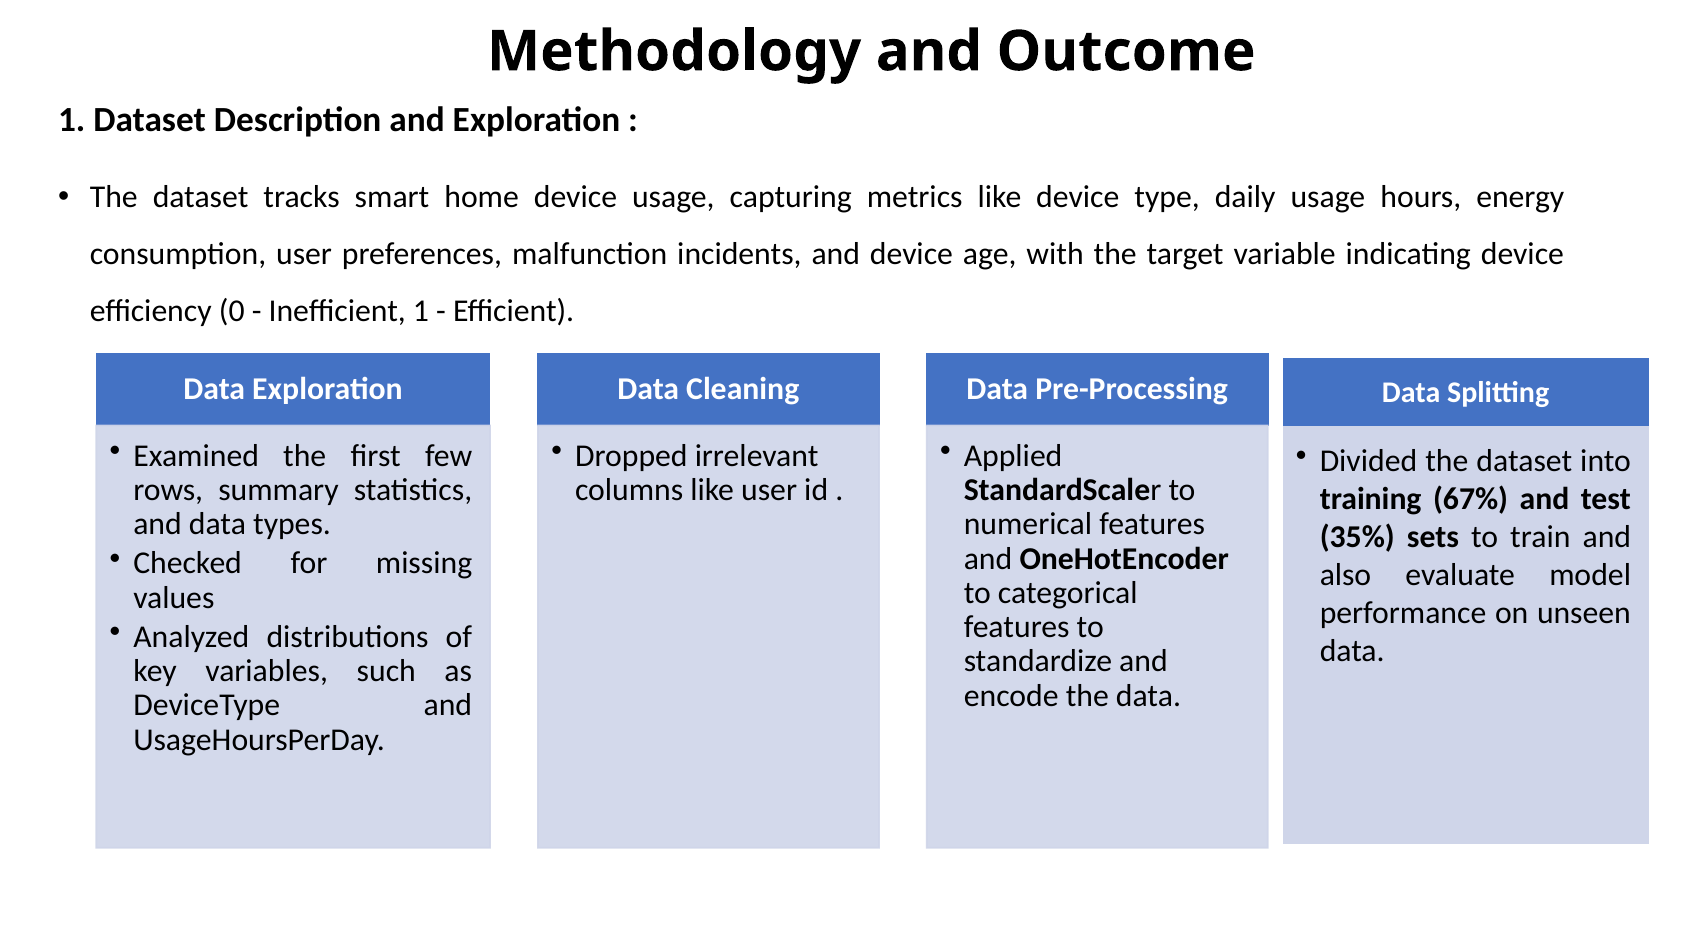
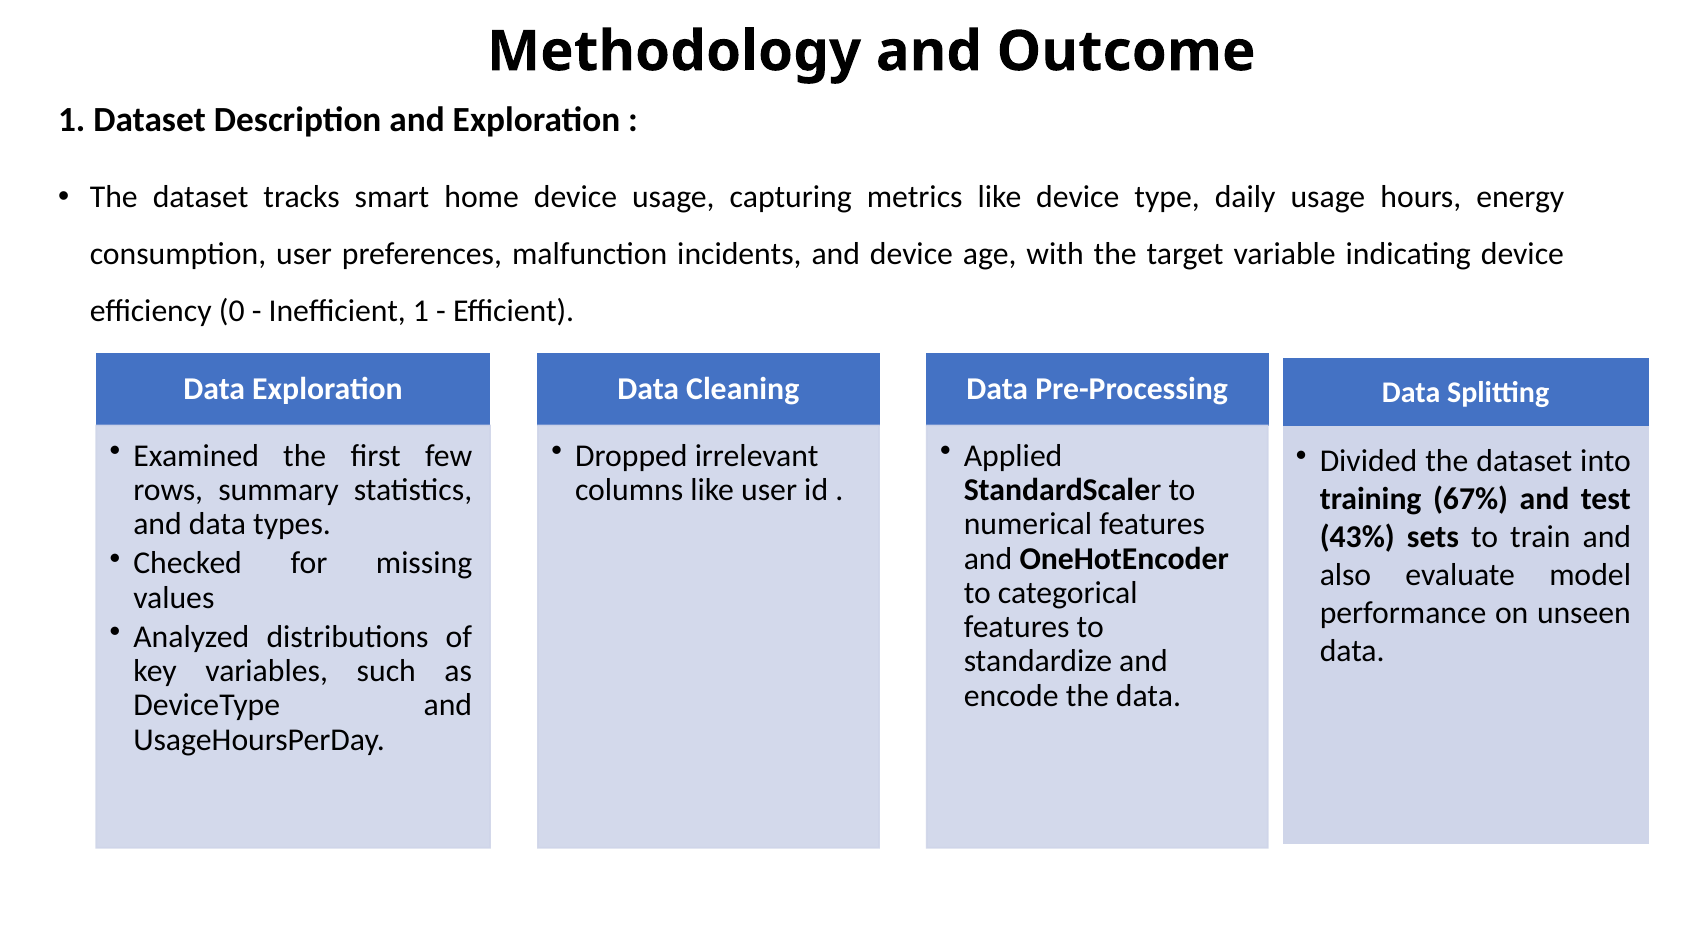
35%: 35% -> 43% (1357, 537)
